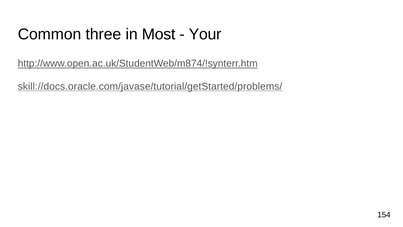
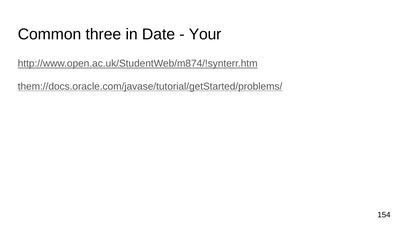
Most: Most -> Date (159, 34)
skill://docs.oracle.com/javase/tutorial/getStarted/problems/: skill://docs.oracle.com/javase/tutorial/getStarted/problems/ -> them://docs.oracle.com/javase/tutorial/getStarted/problems/ (150, 86)
